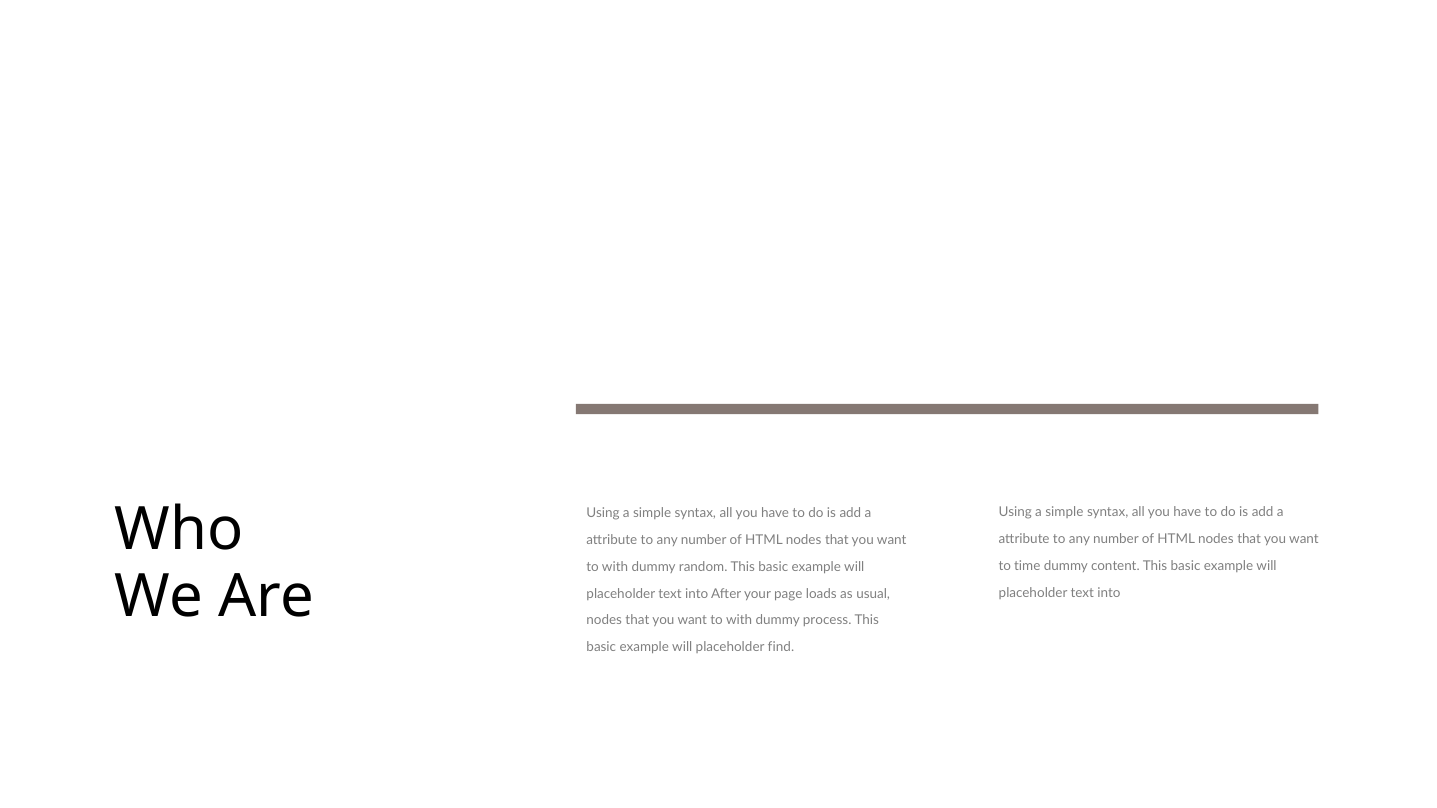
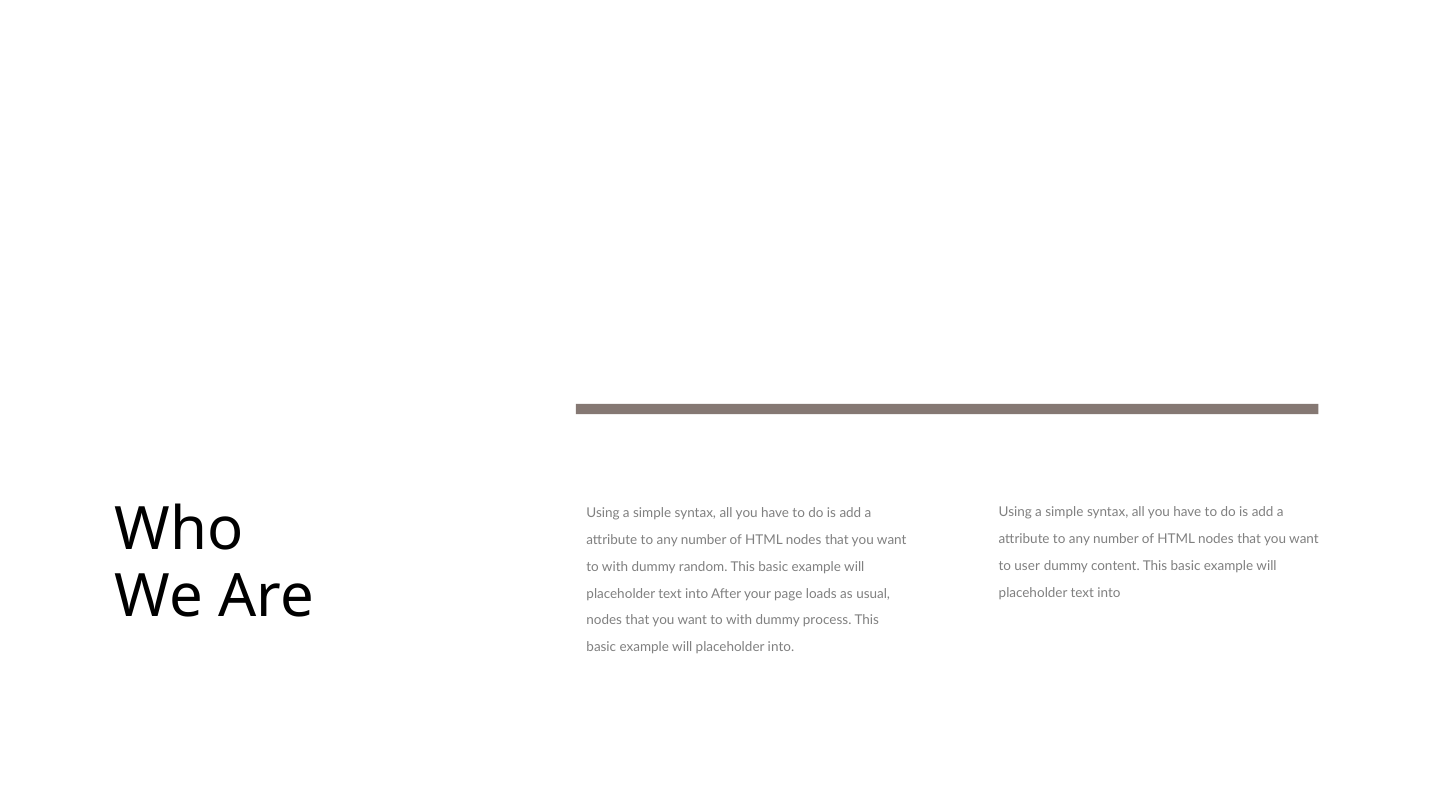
time: time -> user (1027, 567)
placeholder find: find -> into (781, 648)
